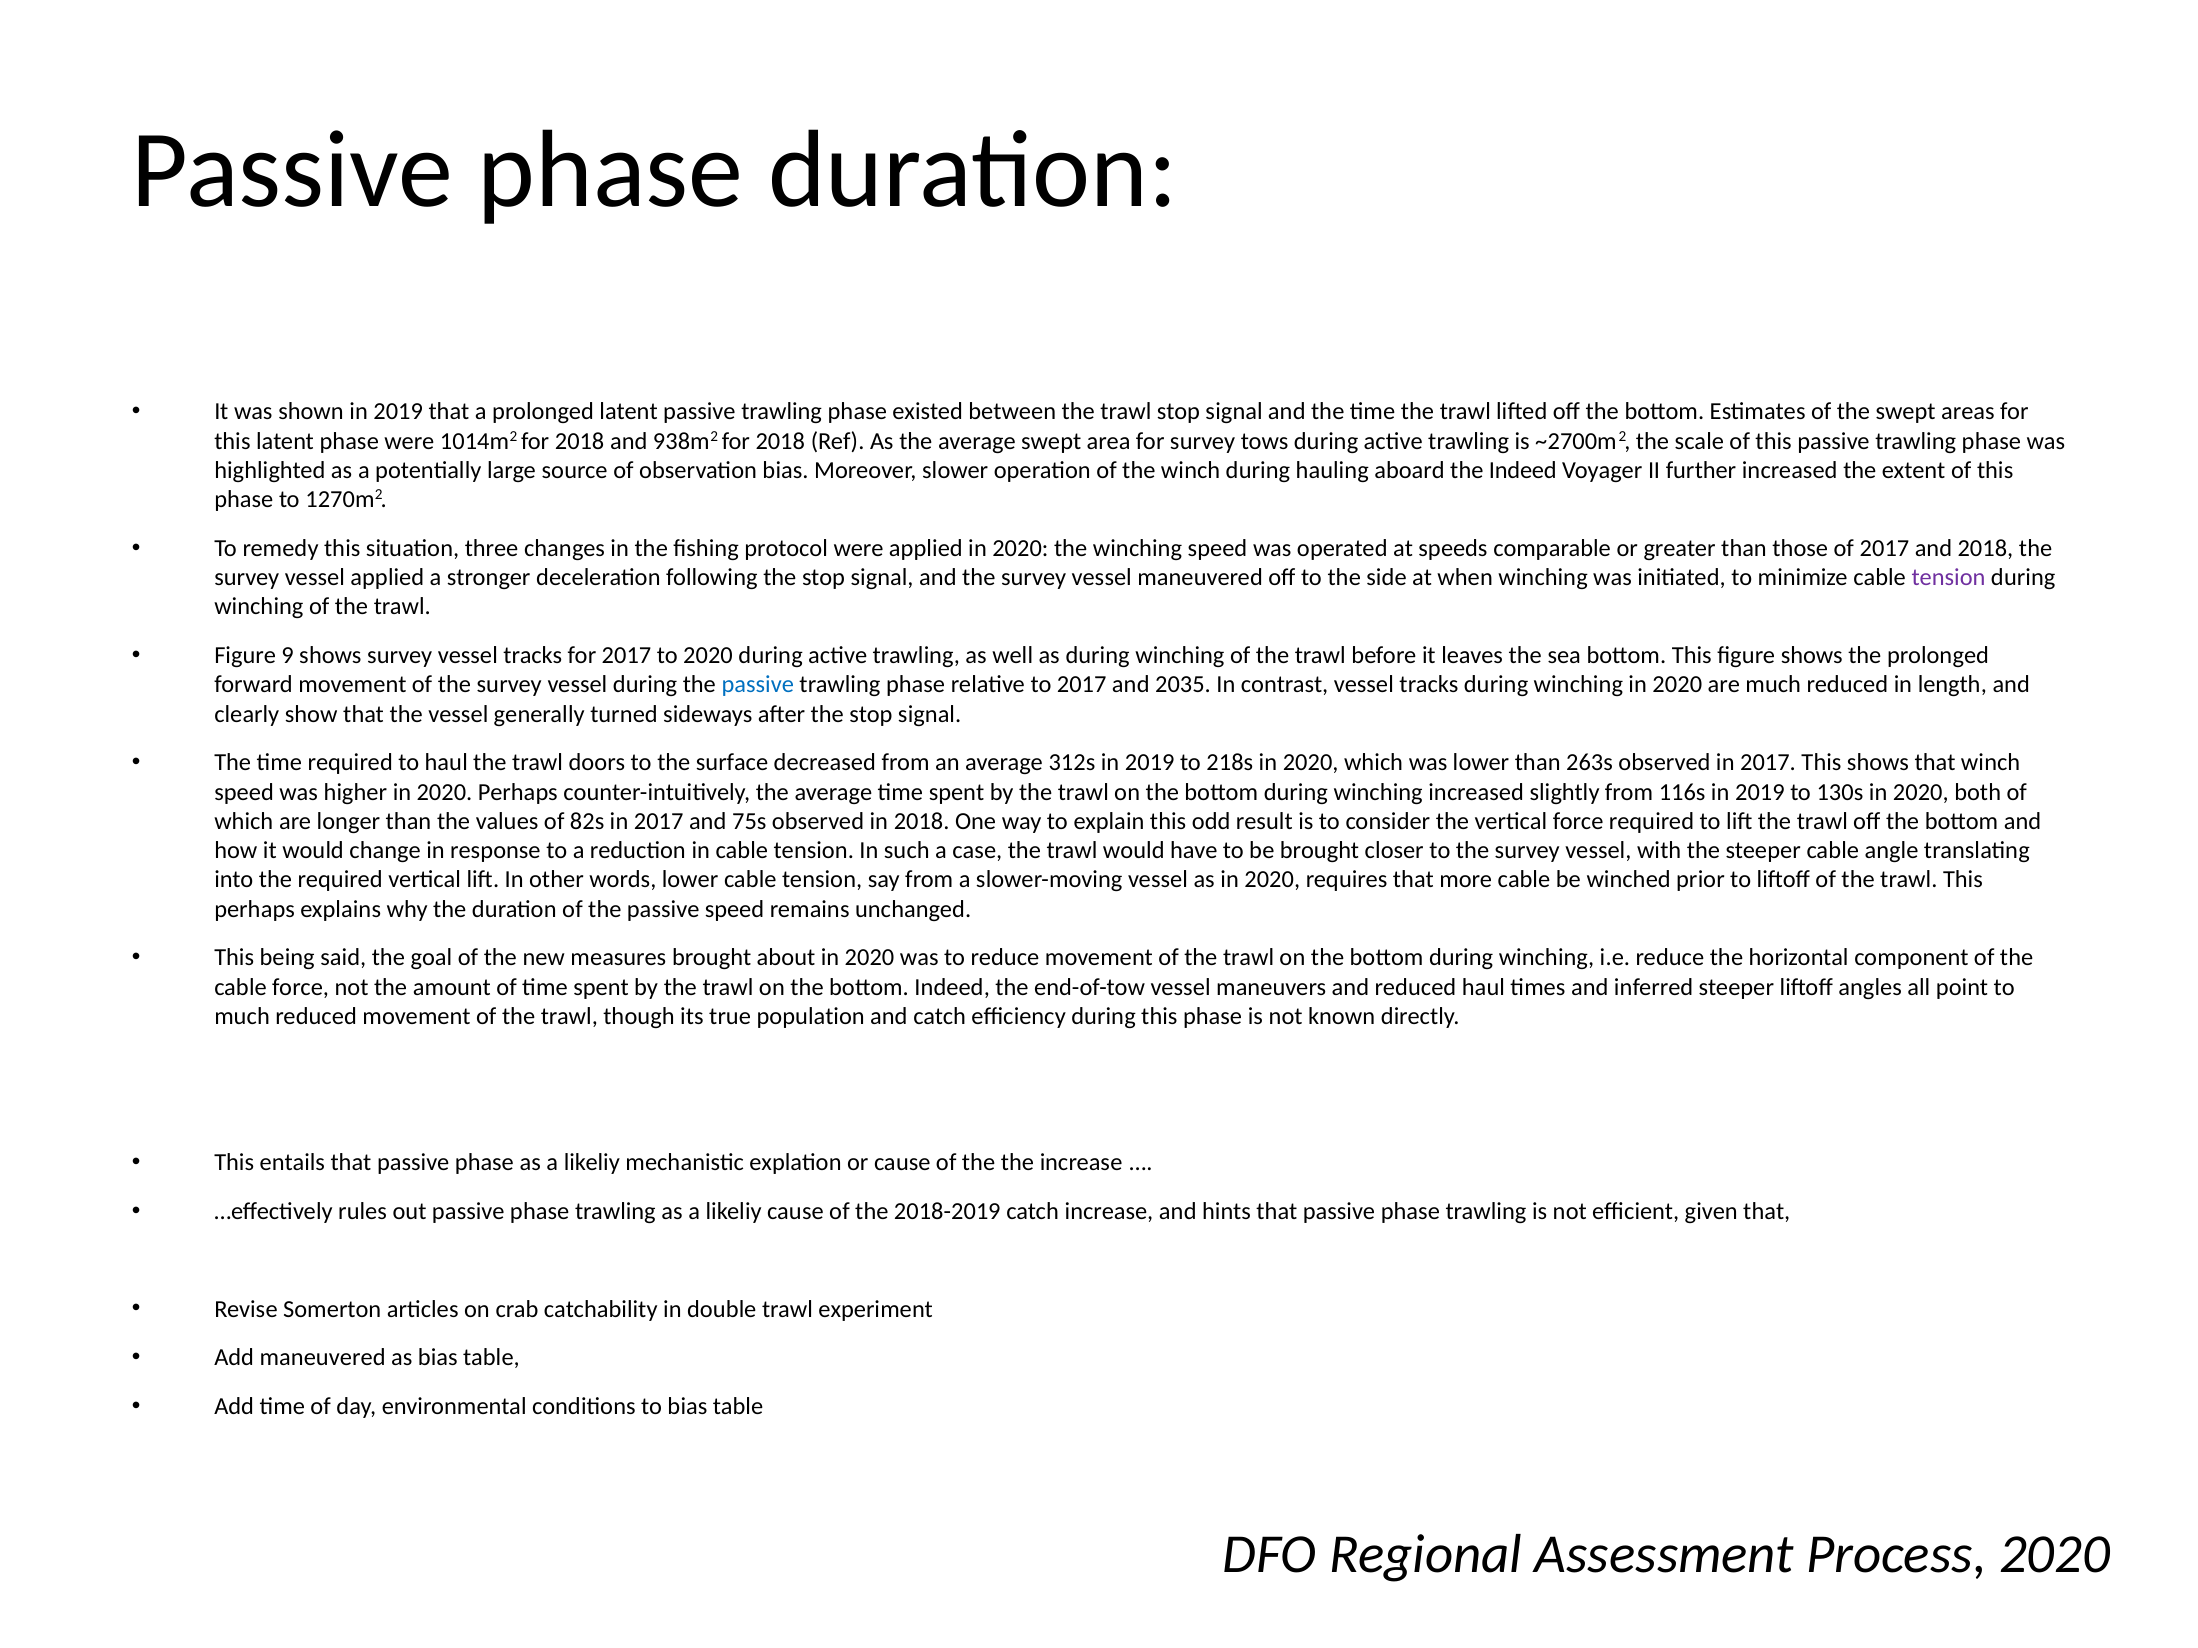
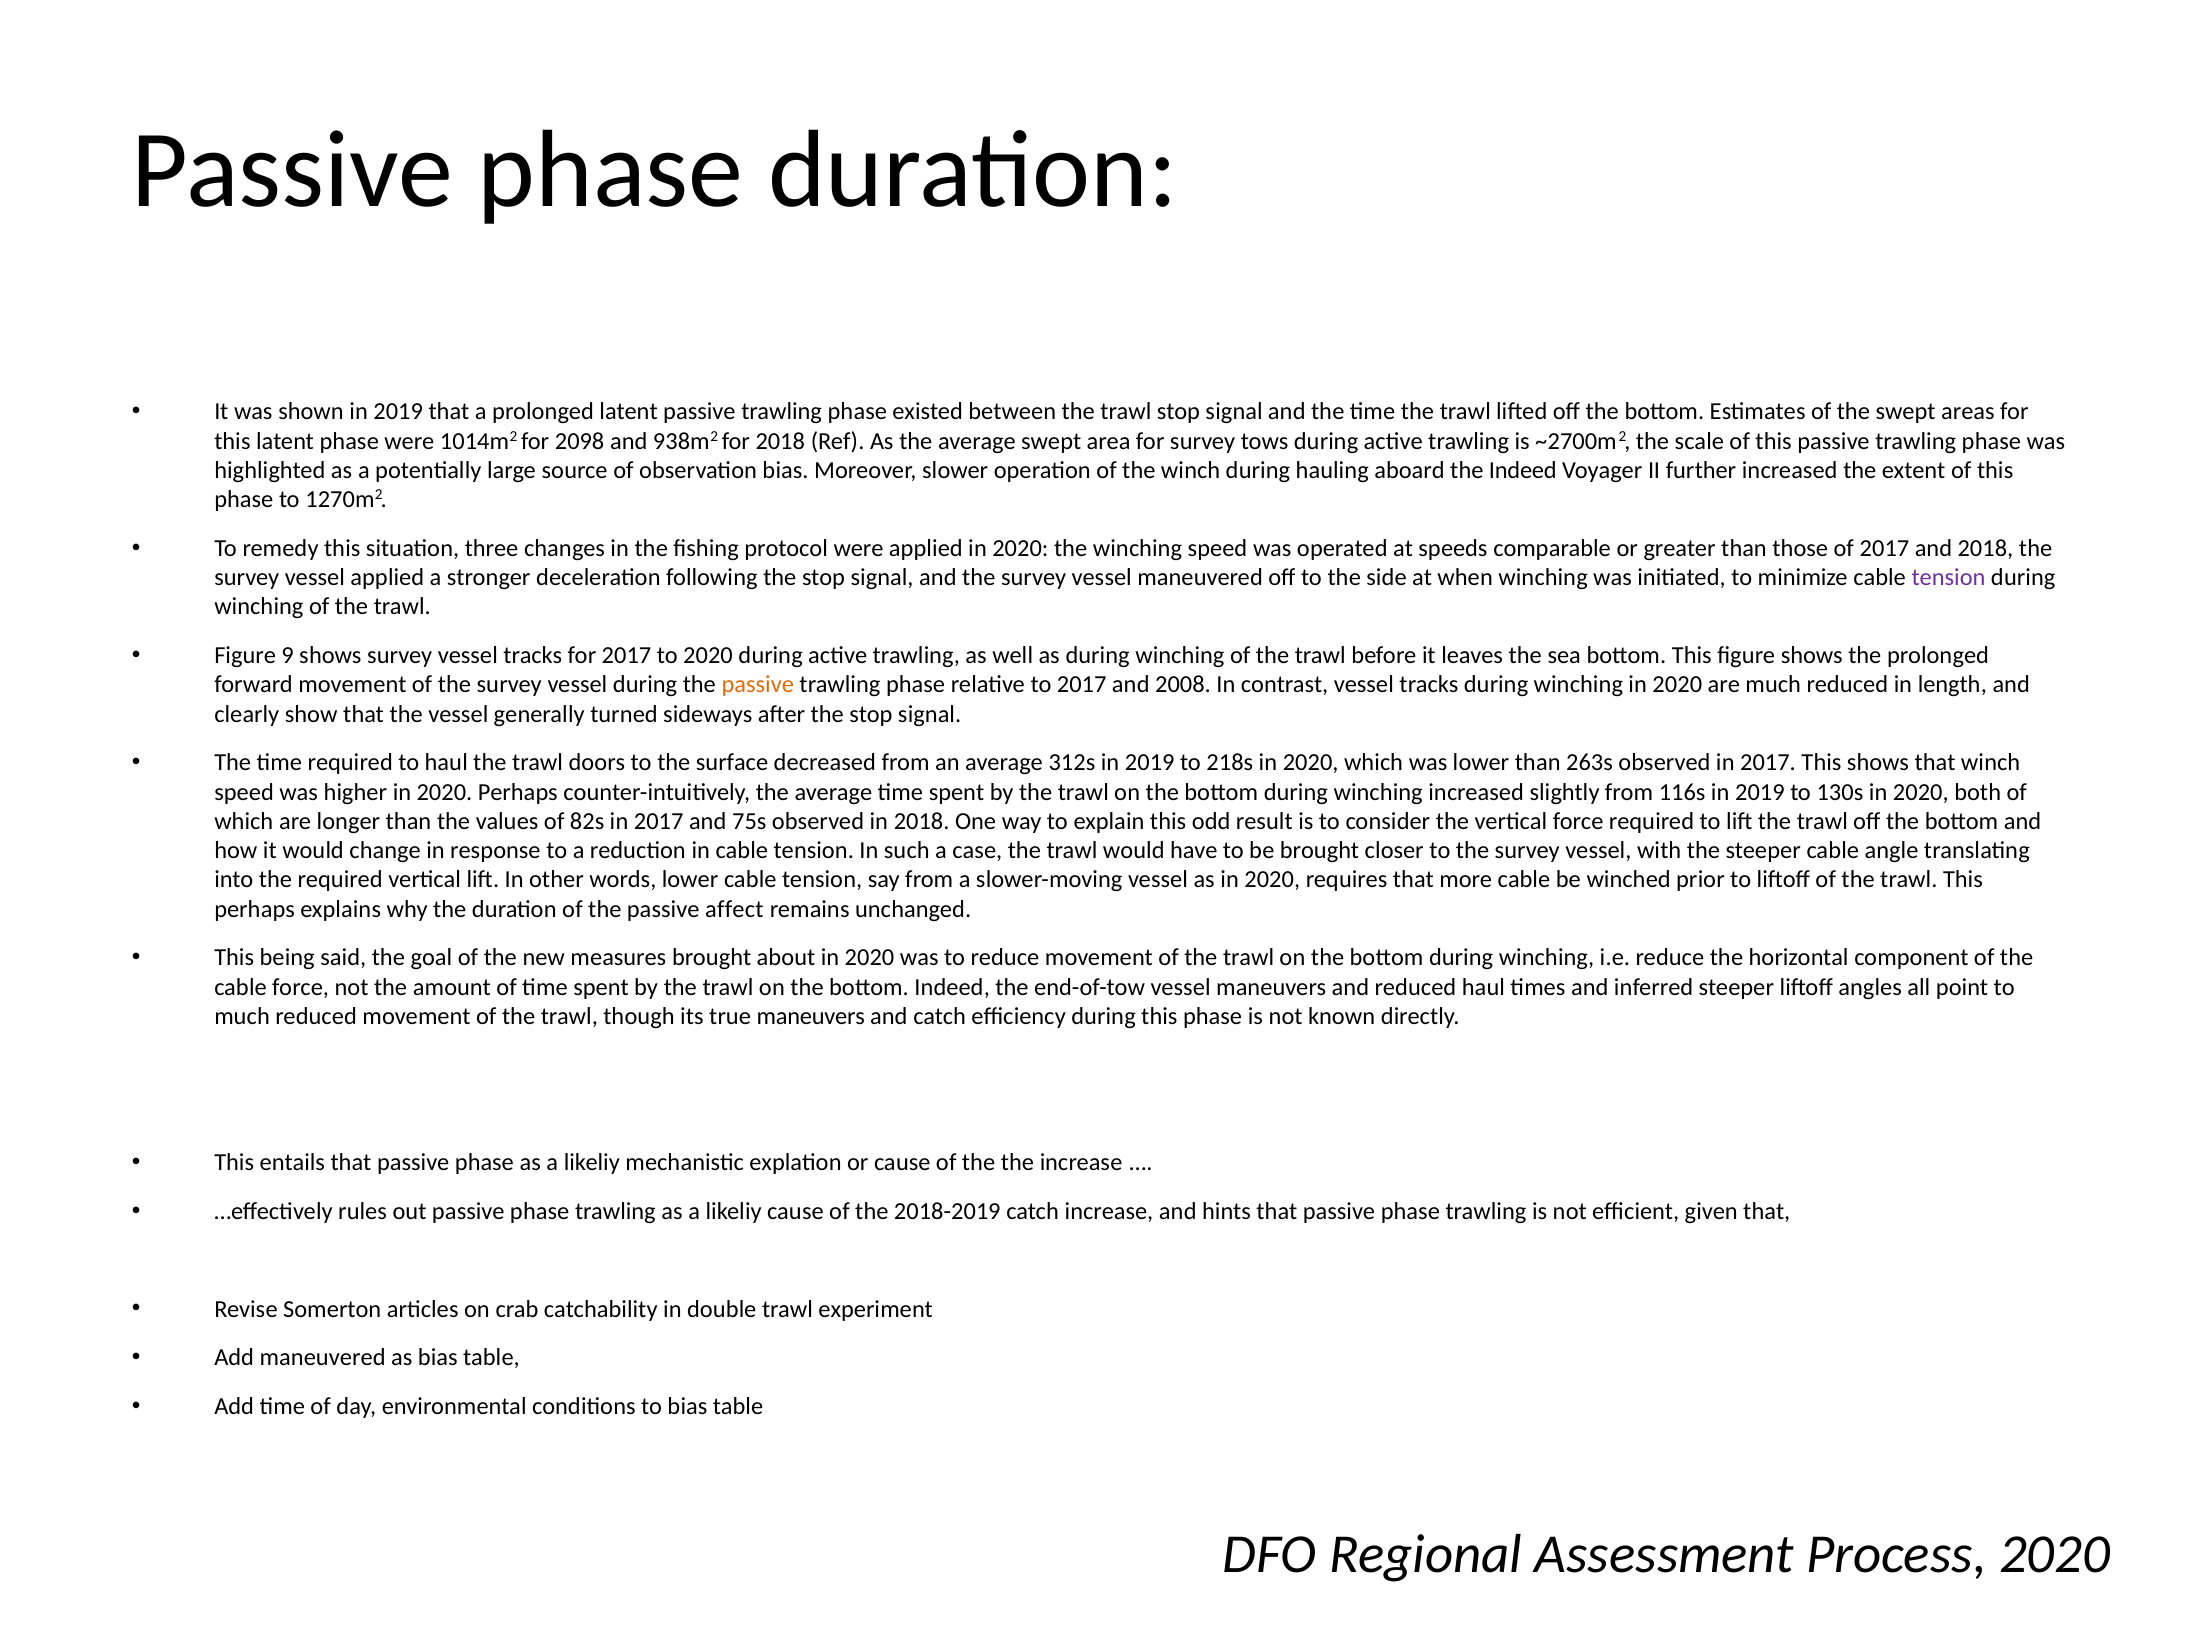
1014m2 for 2018: 2018 -> 2098 (580, 441)
passive colour: blue -> orange (758, 685)
2035: 2035 -> 2008 (1183, 685)
passive speed: speed -> affect (734, 909)
true population: population -> maneuvers (811, 1017)
